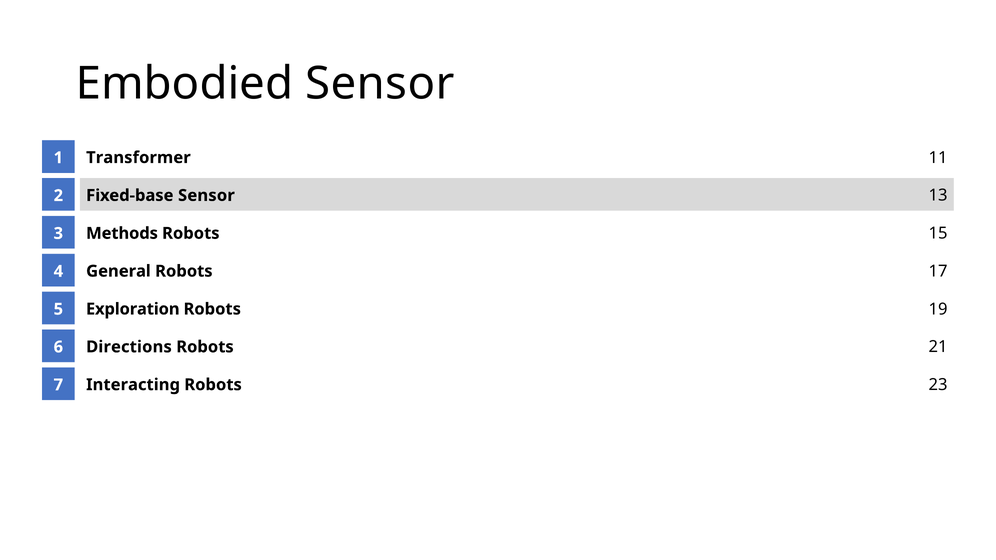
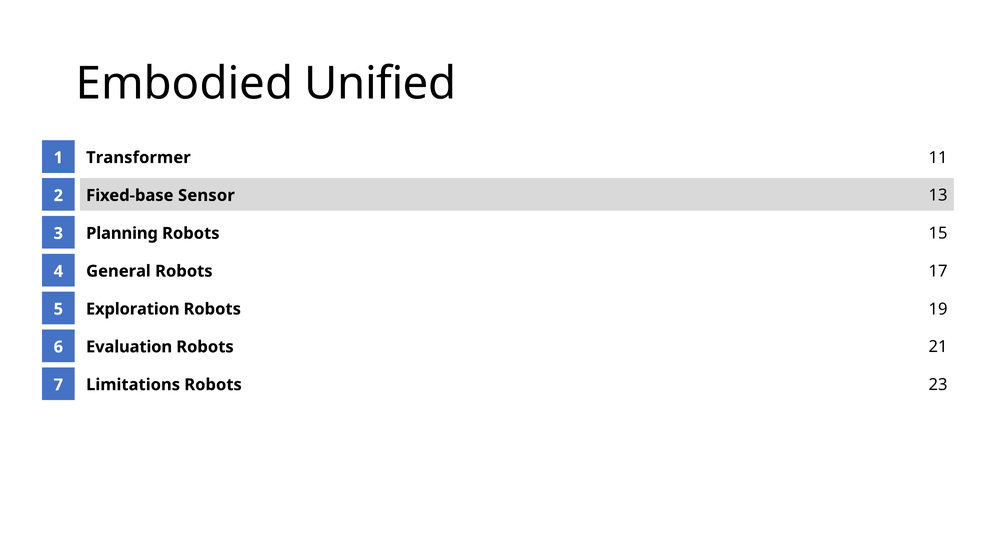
Embodied Sensor: Sensor -> Unified (380, 84)
Methods: Methods -> Planning (122, 233)
Directions: Directions -> Evaluation (129, 347)
Interacting: Interacting -> Limitations (133, 385)
